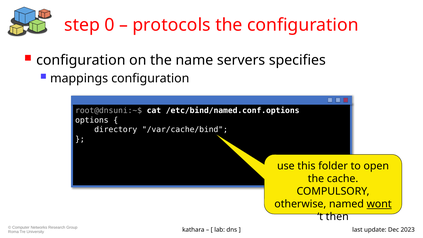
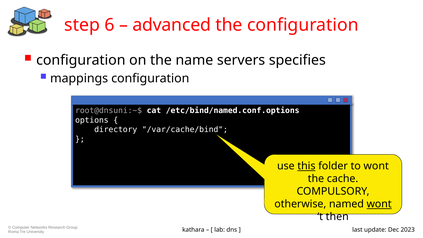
0: 0 -> 6 (109, 25)
protocols: protocols -> advanced (172, 25)
this underline: none -> present (306, 166)
to open: open -> wont (376, 166)
